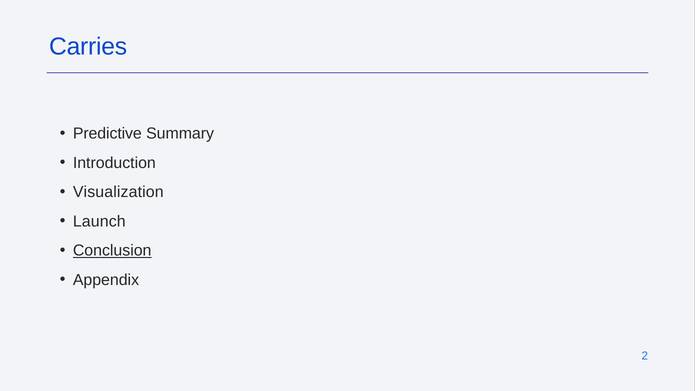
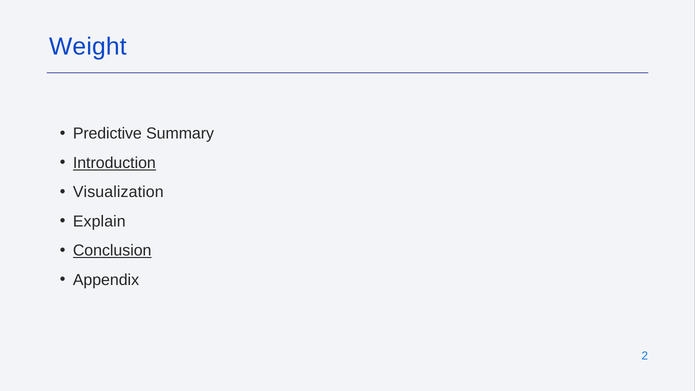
Carries: Carries -> Weight (88, 46)
Introduction underline: none -> present (114, 163)
Launch: Launch -> Explain (99, 221)
